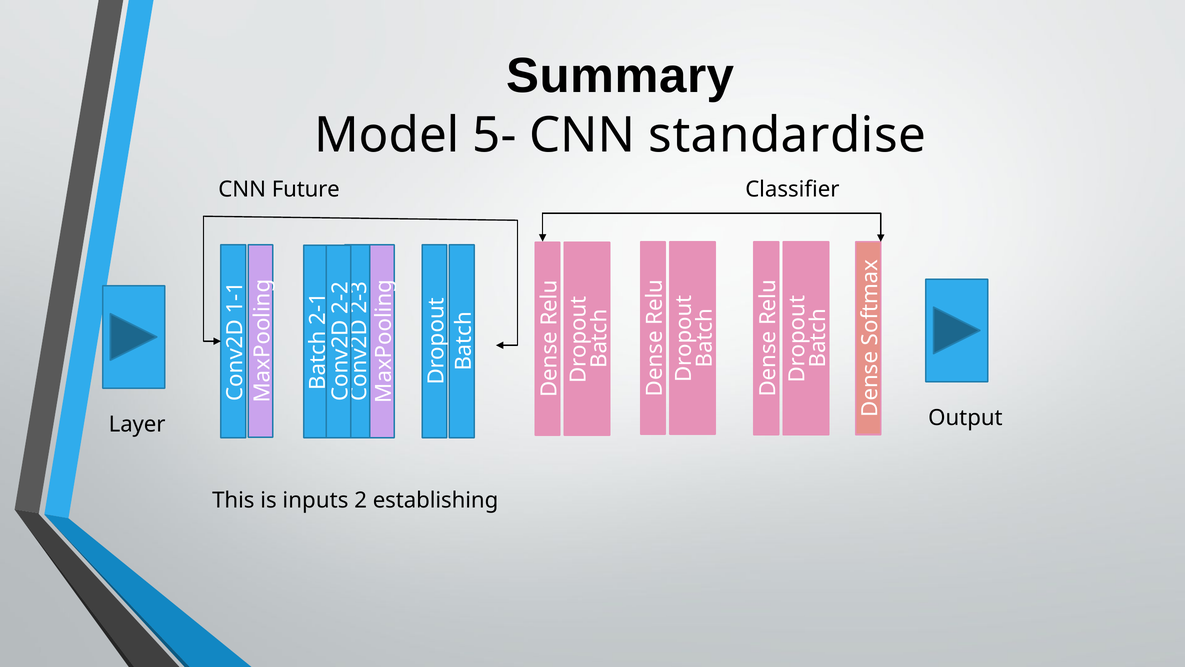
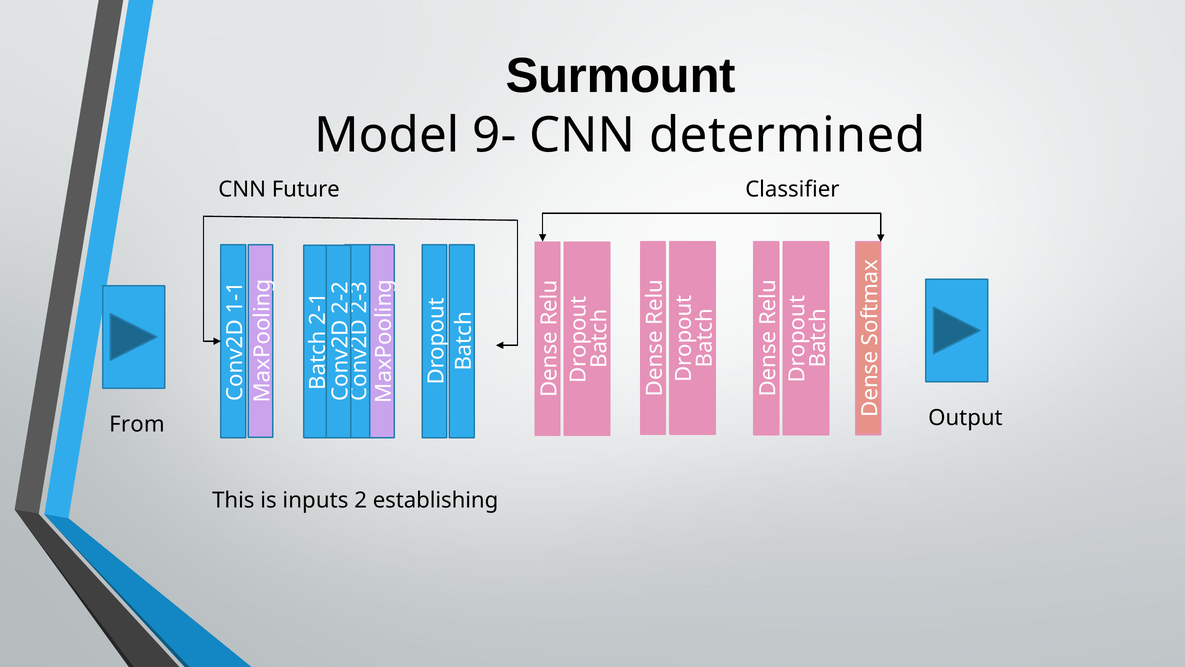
Summary: Summary -> Surmount (621, 76)
5-: 5- -> 9- (494, 135)
standardise: standardise -> determined (787, 135)
Layer: Layer -> From (137, 424)
